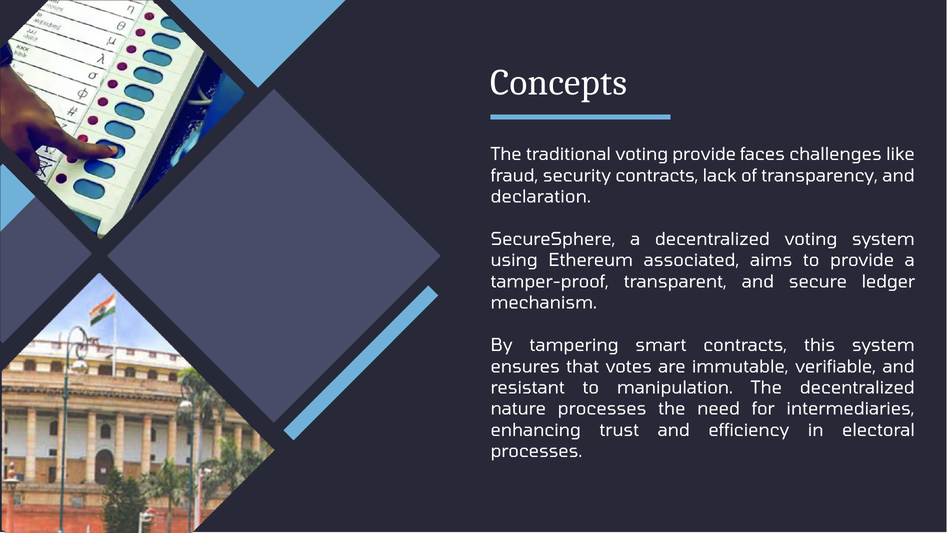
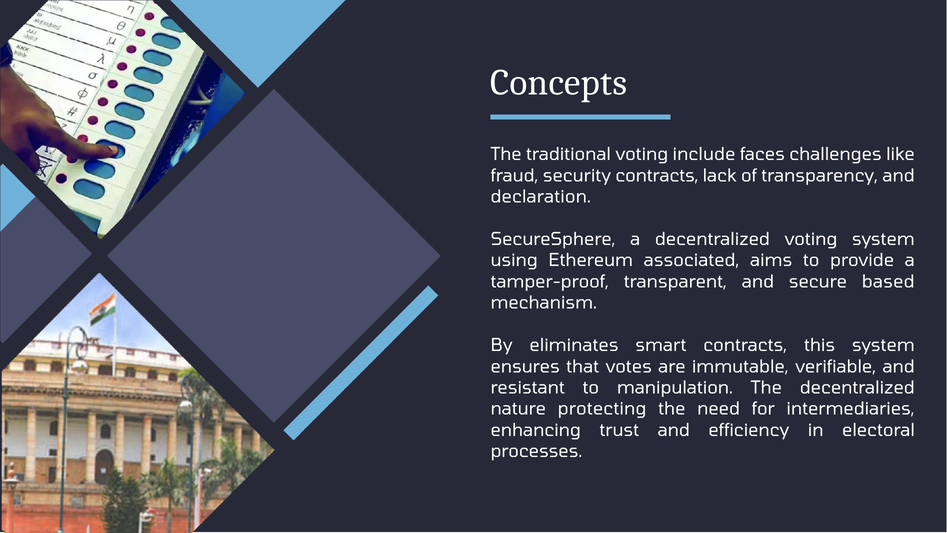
voting provide: provide -> include (704, 154)
ledger: ledger -> based (888, 282)
tampering: tampering -> eliminates (574, 345)
nature processes: processes -> protecting (602, 409)
